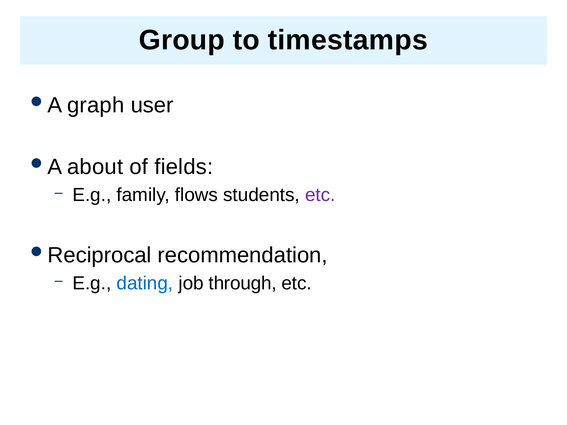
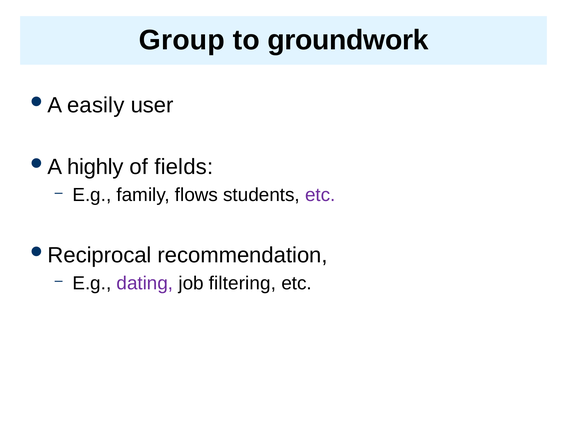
timestamps: timestamps -> groundwork (348, 40)
graph: graph -> easily (96, 105)
about: about -> highly (95, 167)
dating colour: blue -> purple (145, 283)
through: through -> filtering (242, 283)
